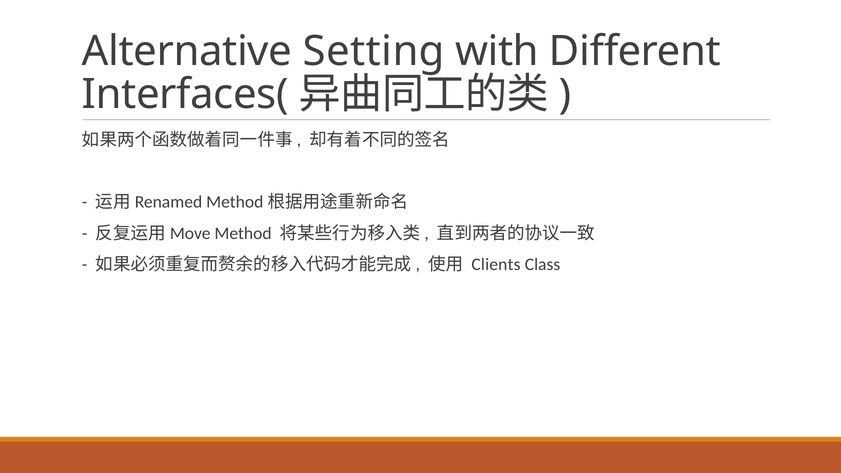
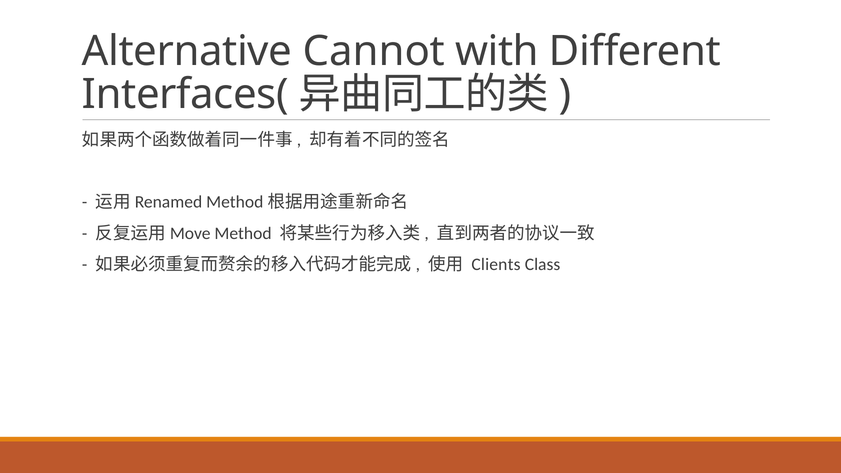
Setting: Setting -> Cannot (374, 51)
